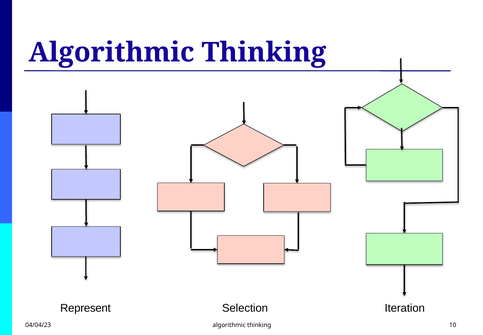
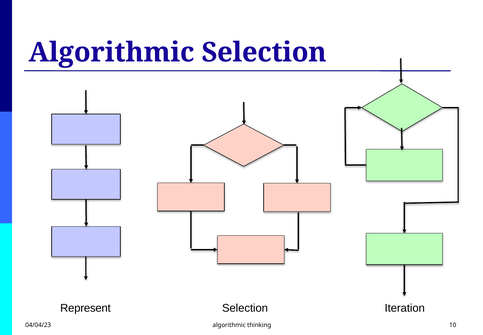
Thinking: Thinking -> Selection (264, 52)
